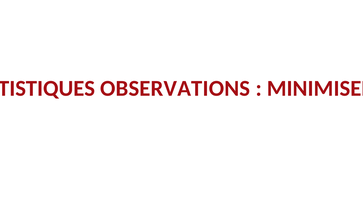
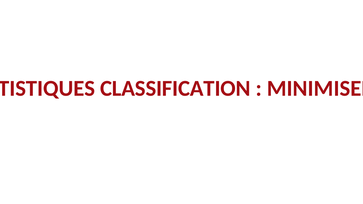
OBSERVATIONS: OBSERVATIONS -> CLASSIFICATION (175, 88)
